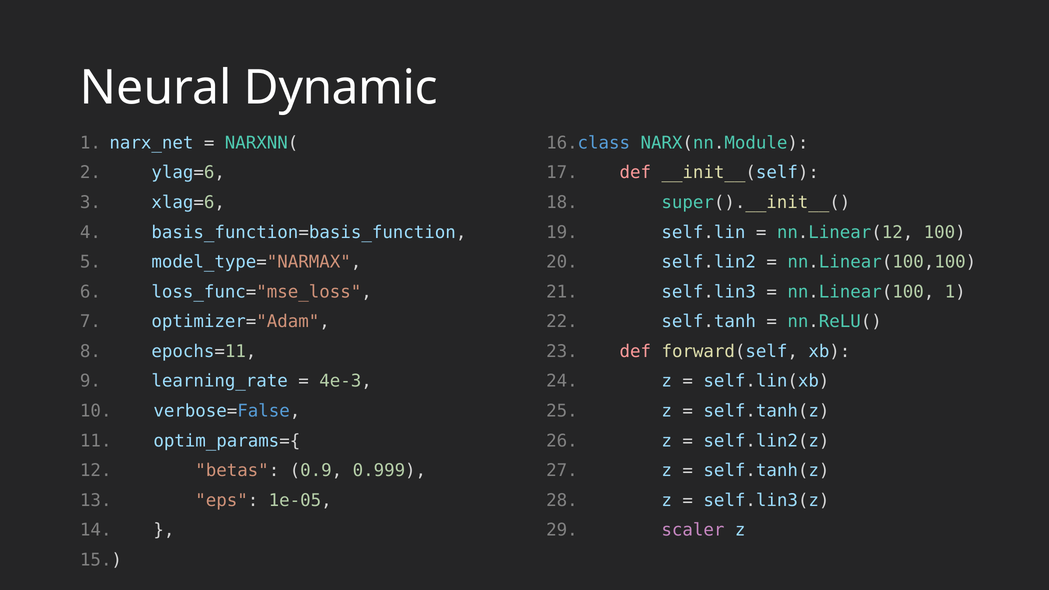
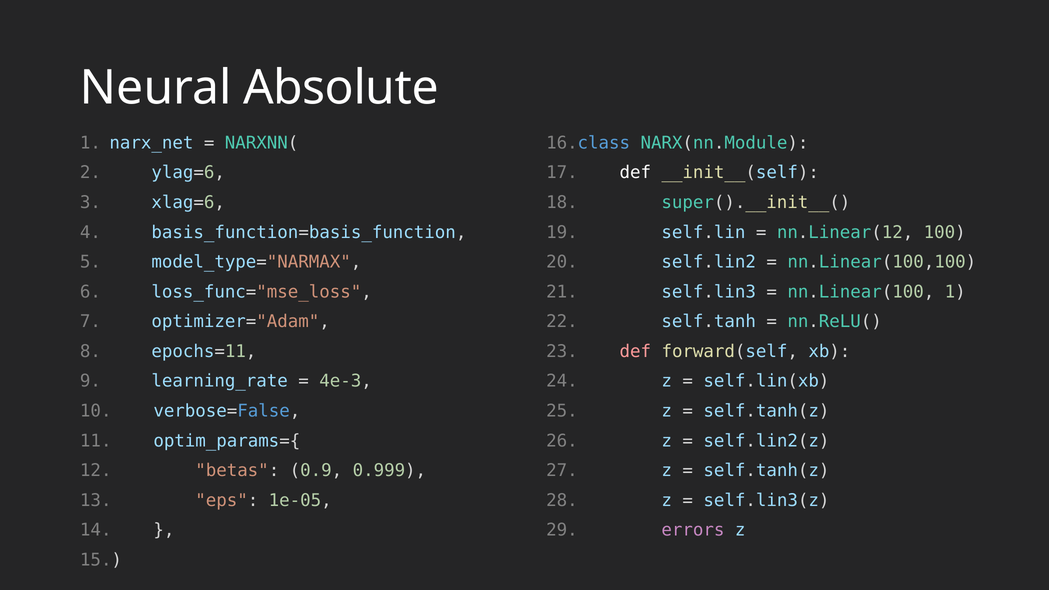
Dynamic: Dynamic -> Absolute (341, 88)
def colour: pink -> white (635, 173)
scaler: scaler -> errors (693, 530)
